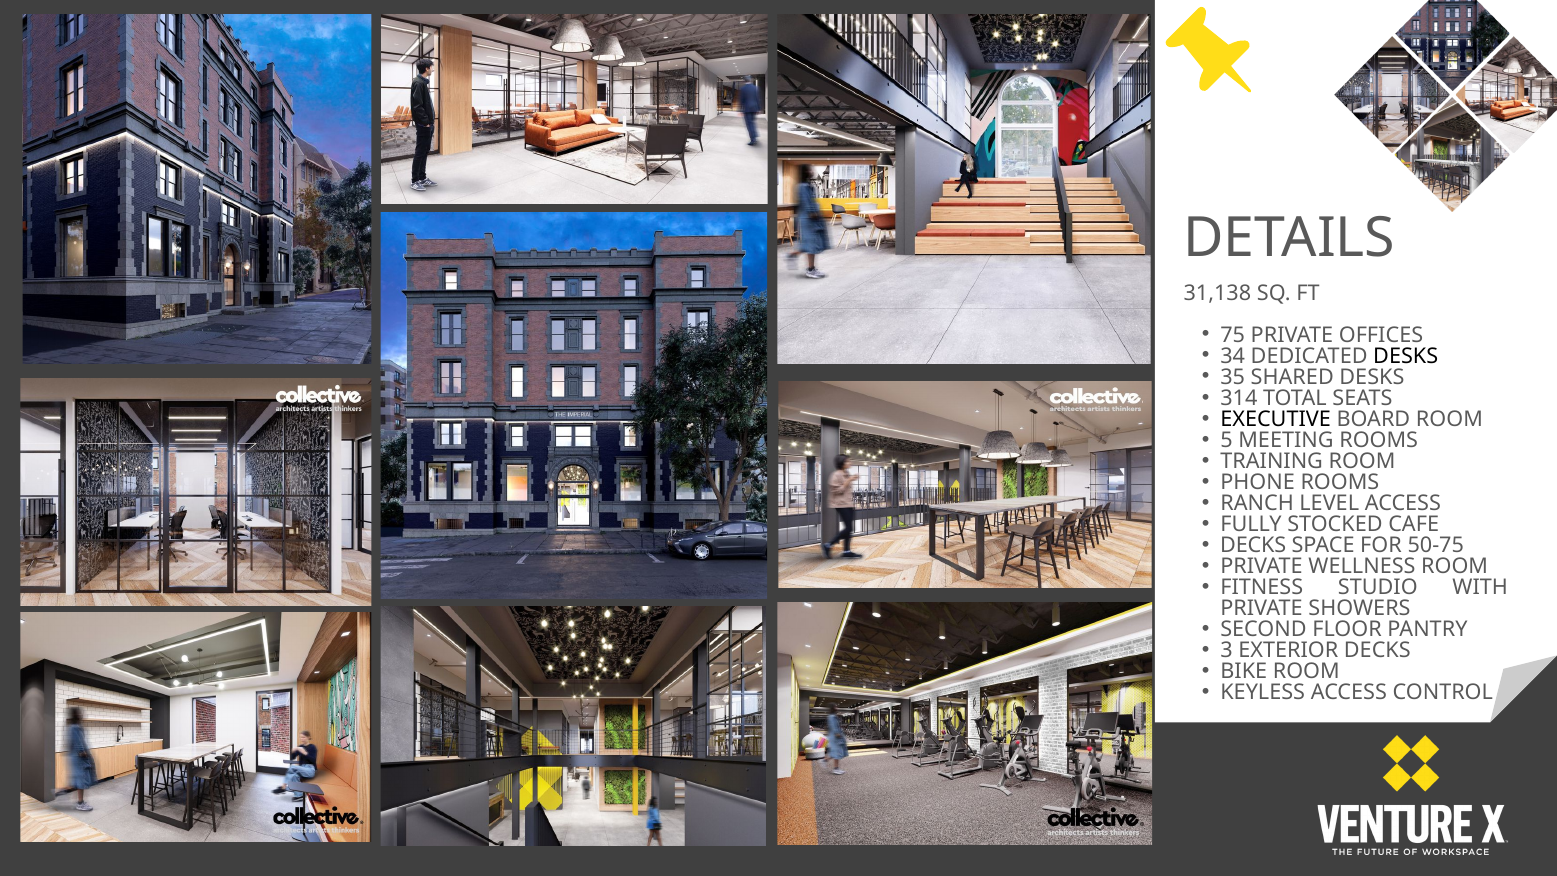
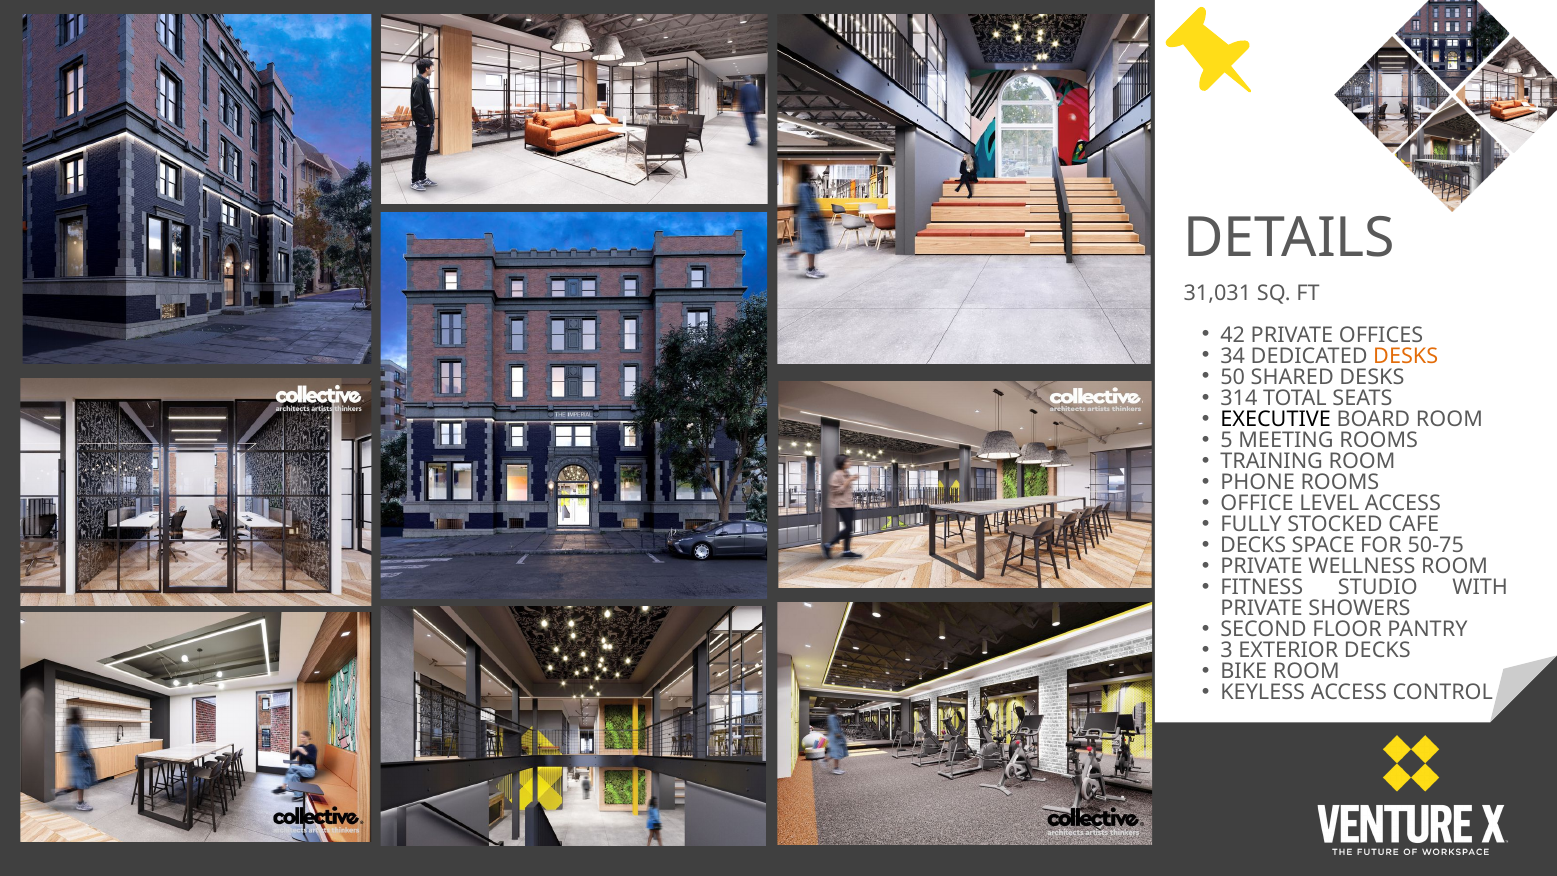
31,138: 31,138 -> 31,031 (1217, 293)
75: 75 -> 42 (1233, 335)
DESKS colour: black -> orange (1406, 356)
35: 35 -> 50 (1233, 377)
RANCH: RANCH -> OFFICE (1257, 503)
